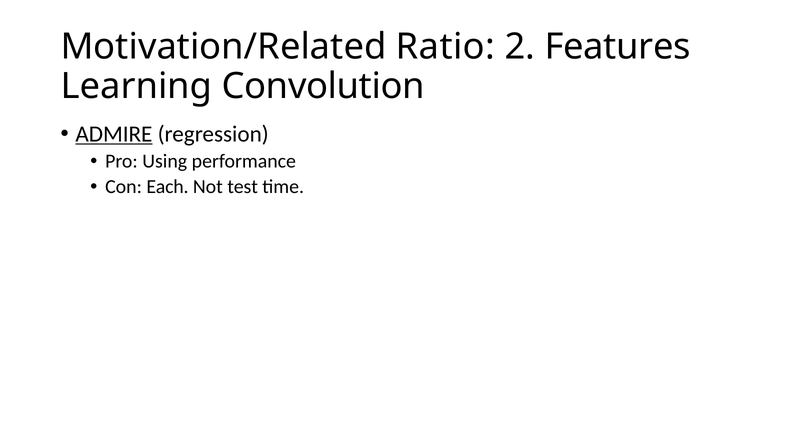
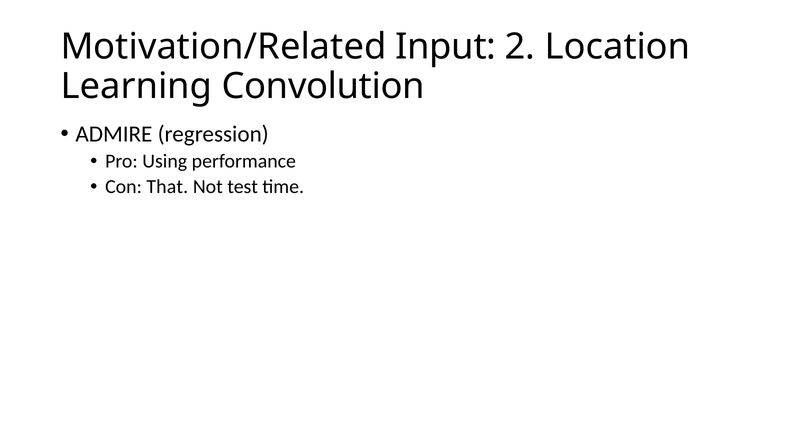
Ratio: Ratio -> Input (446, 47)
Features: Features -> Location (618, 47)
ADMIRE underline: present -> none (114, 134)
Each: Each -> That (167, 187)
